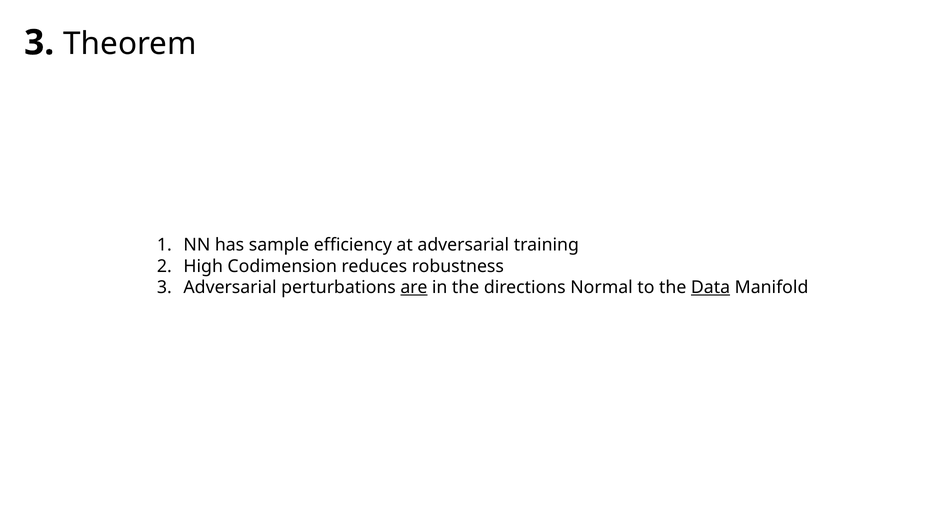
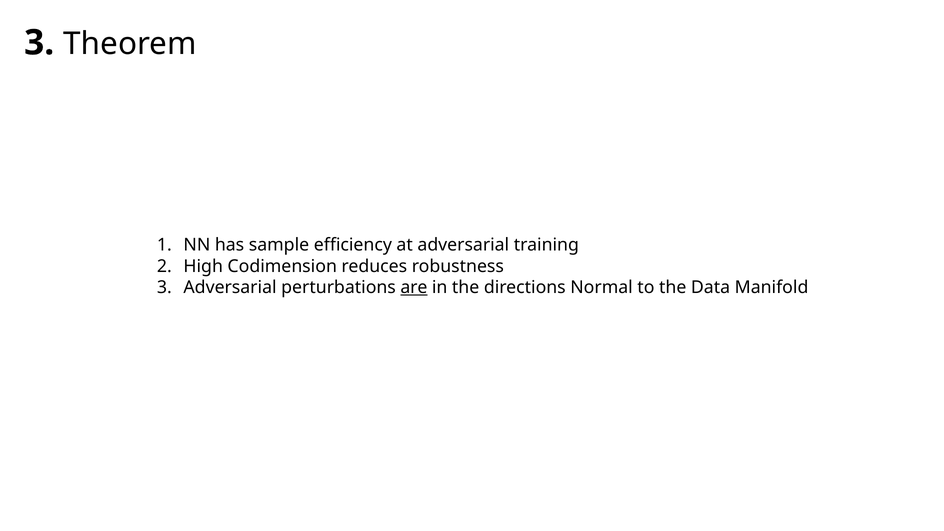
Data underline: present -> none (711, 288)
